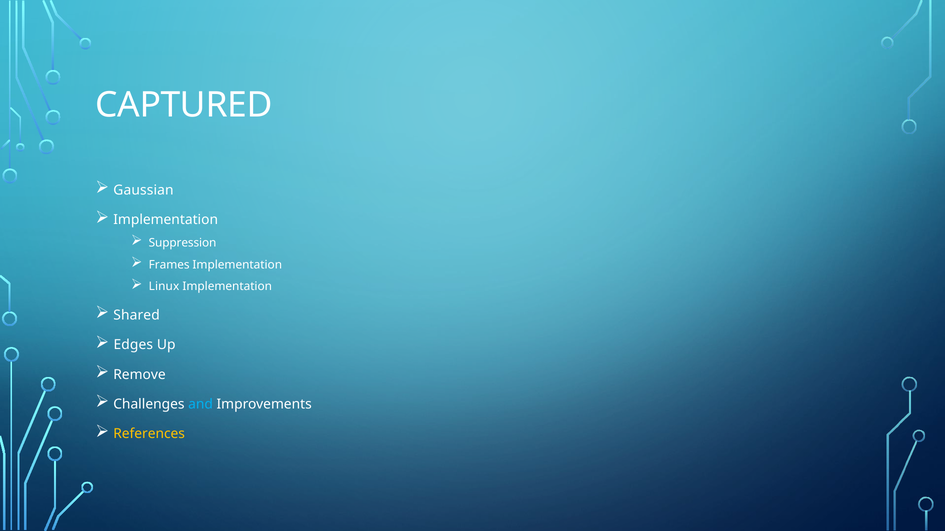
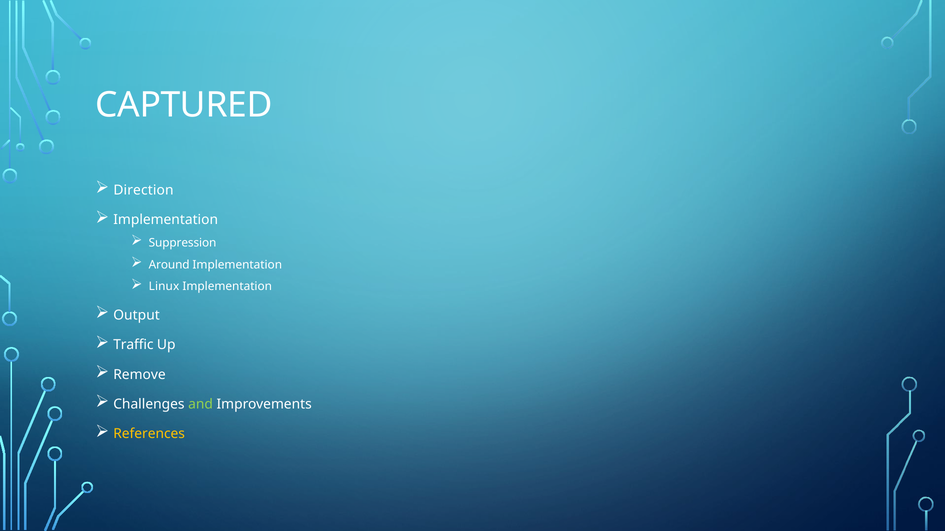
Gaussian: Gaussian -> Direction (143, 190)
Frames: Frames -> Around (169, 265)
Shared: Shared -> Output (137, 316)
Edges: Edges -> Traffic (133, 345)
and colour: light blue -> light green (201, 405)
